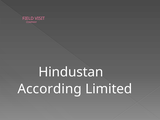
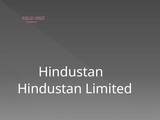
According: According -> Hindustan (50, 89)
